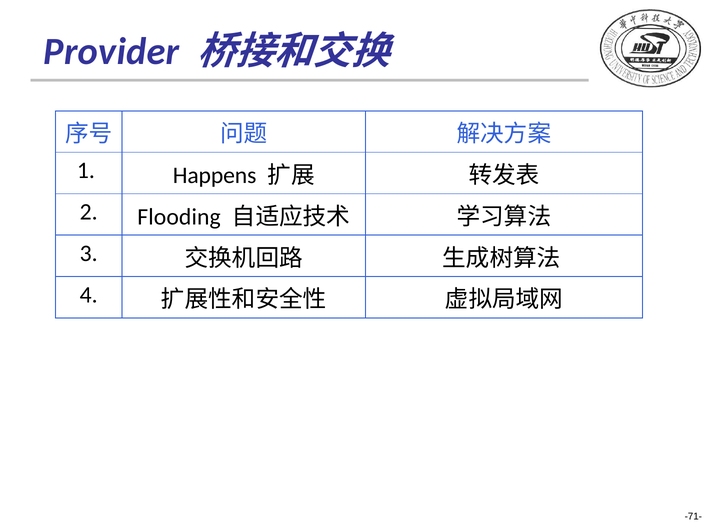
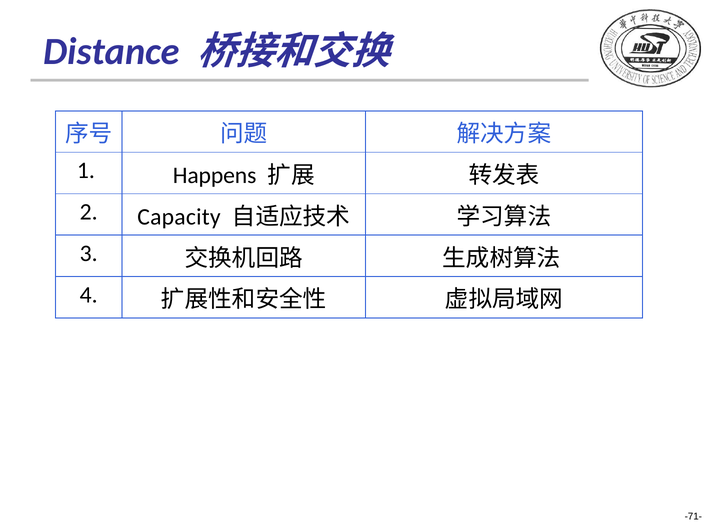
Provider: Provider -> Distance (112, 52)
Flooding: Flooding -> Capacity (179, 217)
